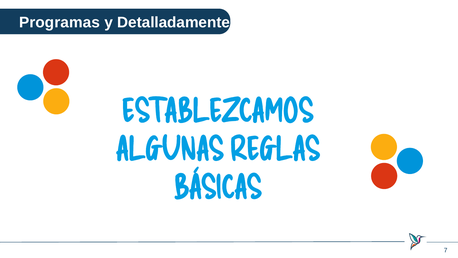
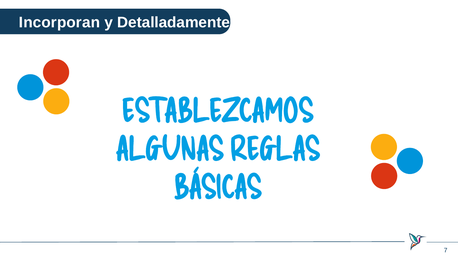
Programas: Programas -> Incorporan (60, 22)
